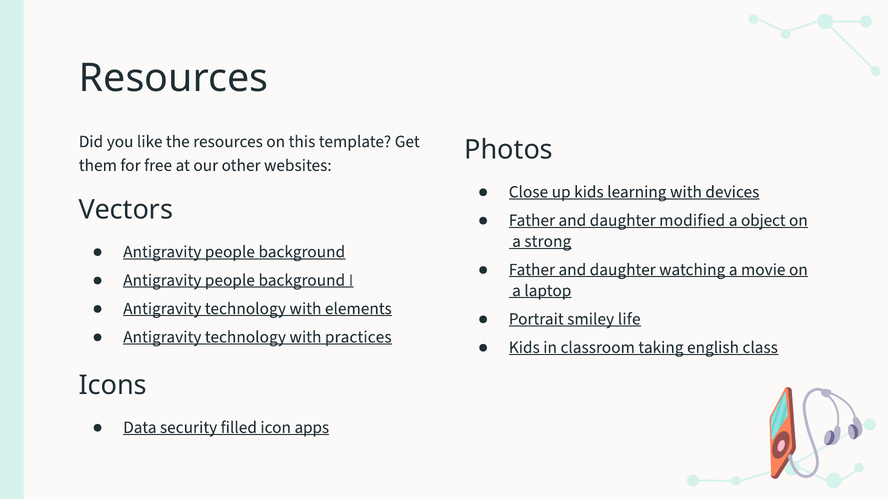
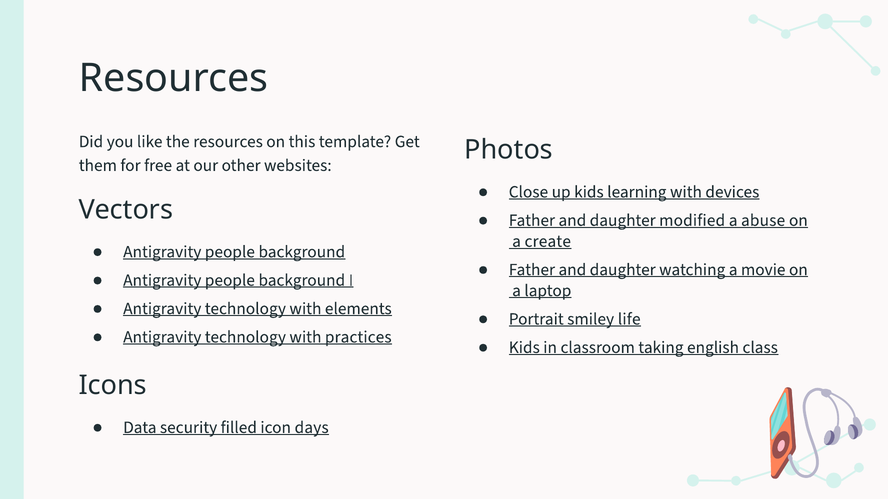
object: object -> abuse (763, 220)
strong: strong -> create (548, 241)
apps: apps -> days (312, 428)
